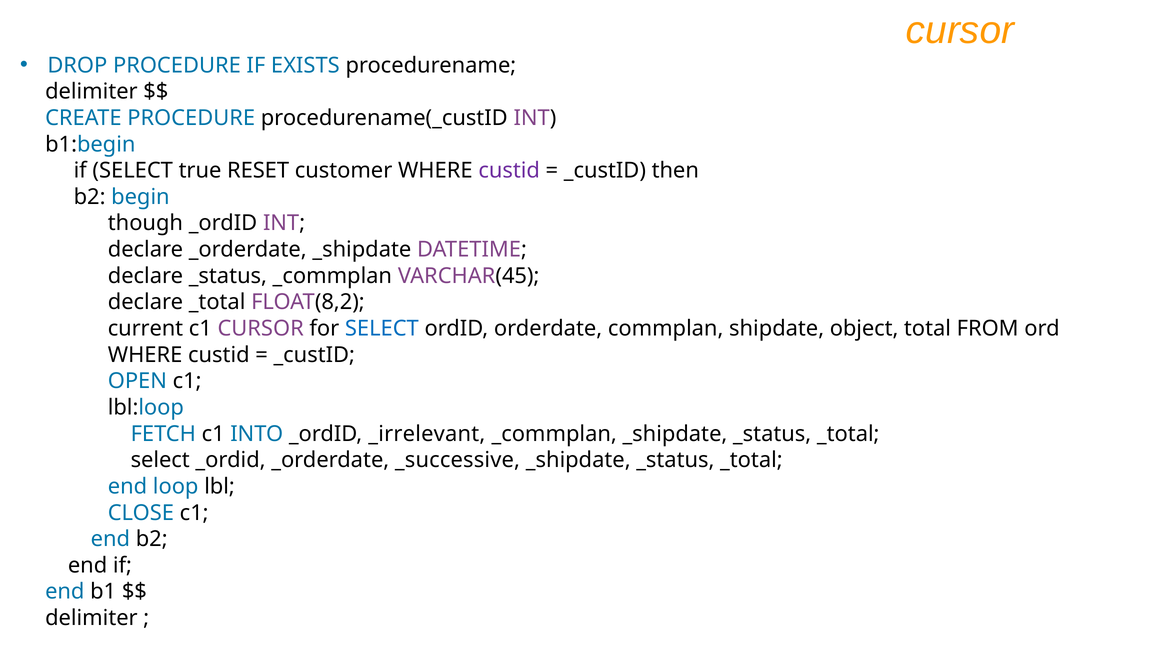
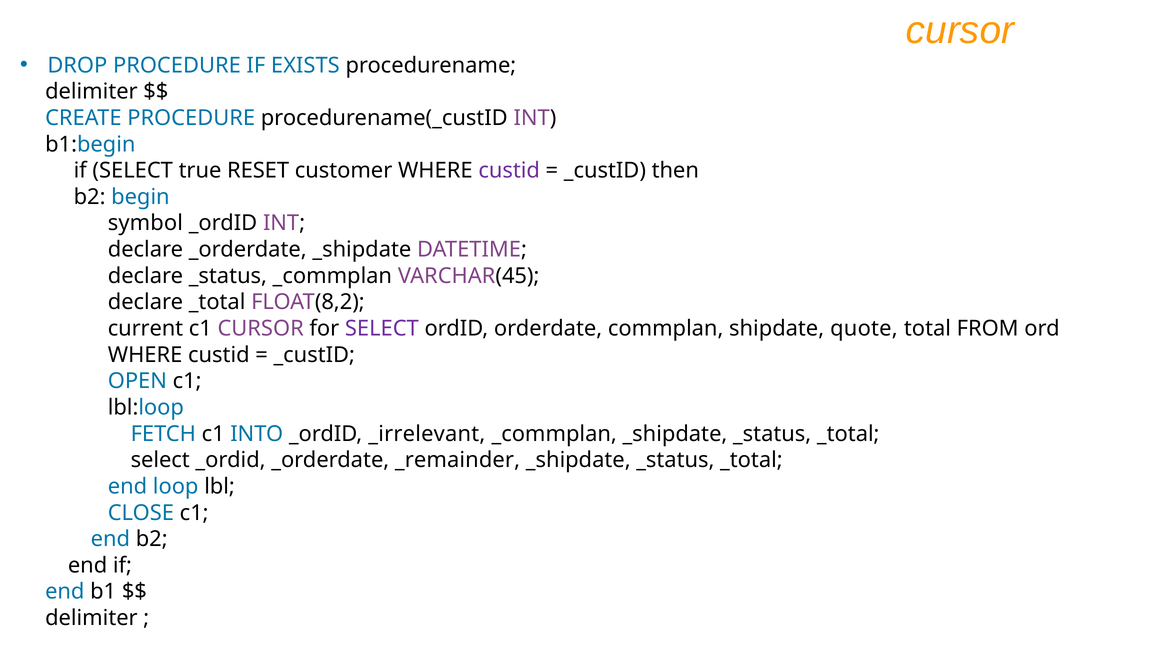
though: though -> symbol (145, 223)
SELECT colour: blue -> purple (382, 328)
object: object -> quote (864, 328)
_successive: _successive -> _remainder (457, 460)
